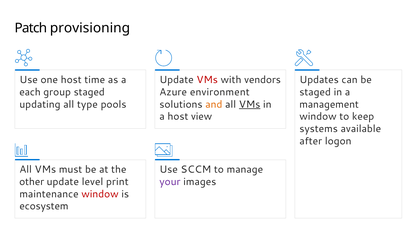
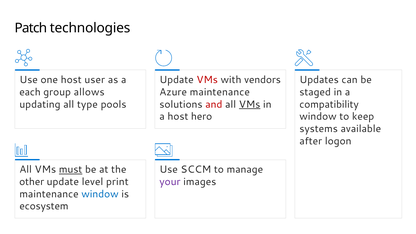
provisioning: provisioning -> technologies (90, 28)
time: time -> user (95, 80)
group staged: staged -> allows (89, 92)
Azure environment: environment -> maintenance (220, 92)
and colour: orange -> red (214, 104)
management: management -> compatibility (329, 104)
view: view -> hero (202, 117)
must underline: none -> present (71, 170)
window colour: red -> blue (100, 194)
